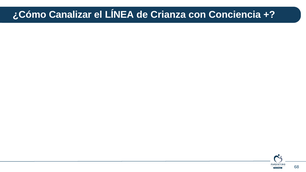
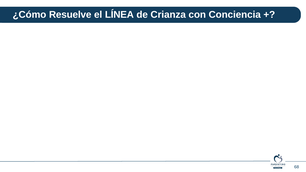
Canalizar: Canalizar -> Resuelve (70, 15)
